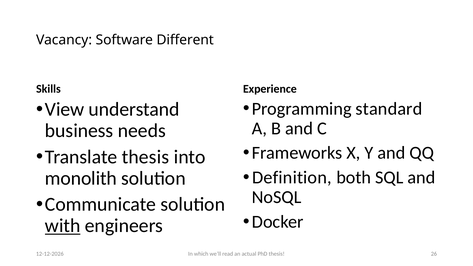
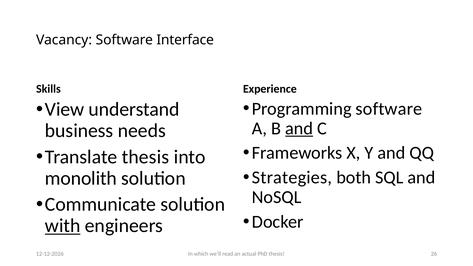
Different: Different -> Interface (185, 40)
Programming standard: standard -> software (389, 109)
and underline: none -> present (299, 128)
Definition: Definition -> Strategies (292, 178)
